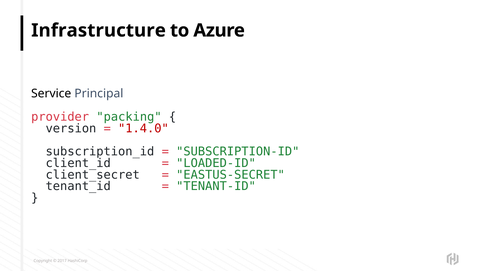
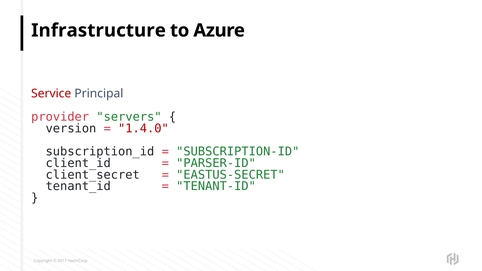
Service colour: black -> red (51, 94)
packing: packing -> servers (129, 117)
LOADED-ID: LOADED-ID -> PARSER-ID (216, 163)
